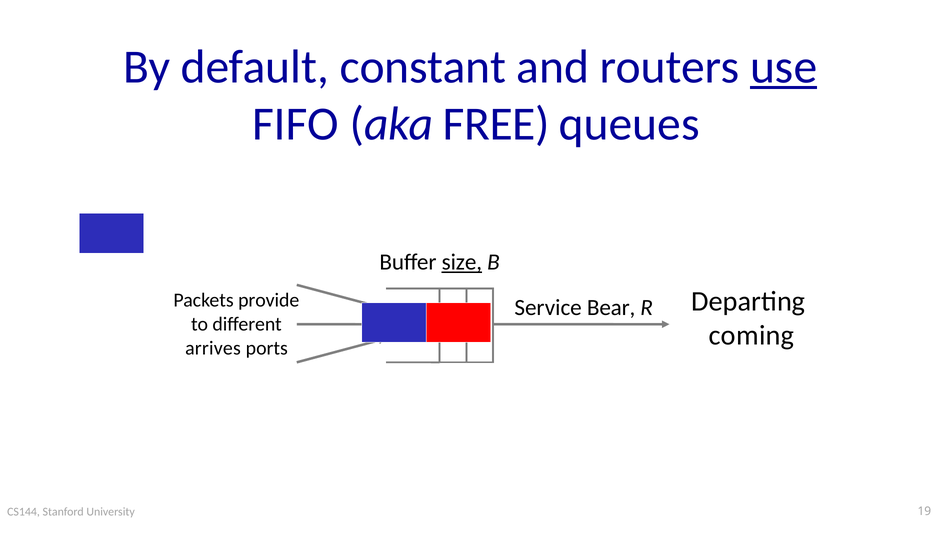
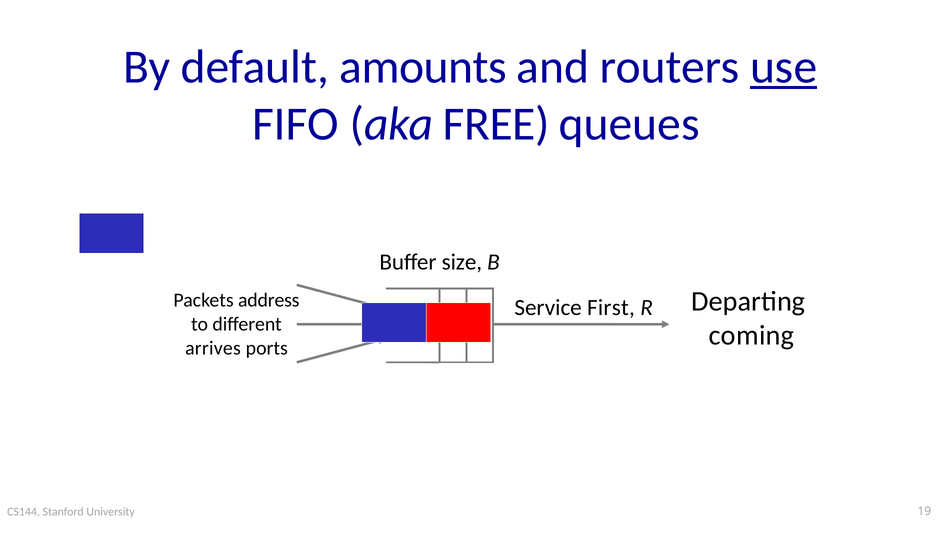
constant: constant -> amounts (423, 67)
size underline: present -> none (462, 262)
provide: provide -> address (269, 300)
Bear: Bear -> First (611, 307)
